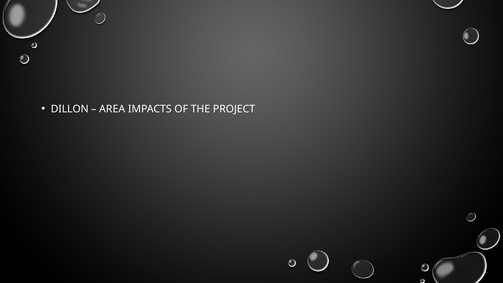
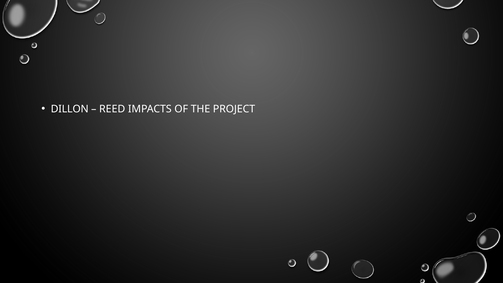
AREA: AREA -> REED (112, 109)
